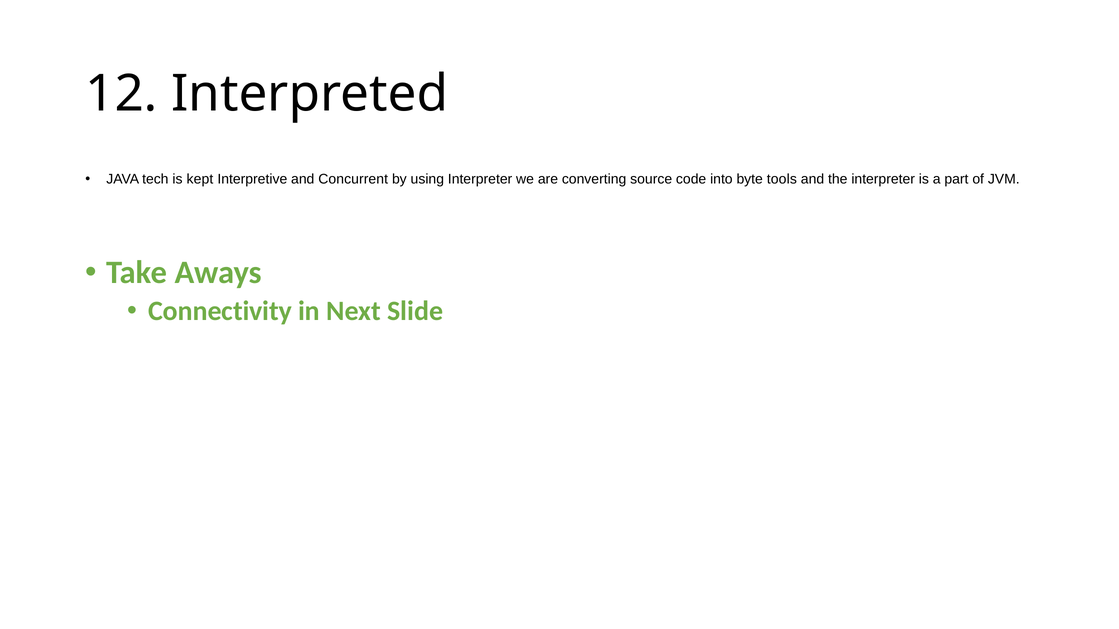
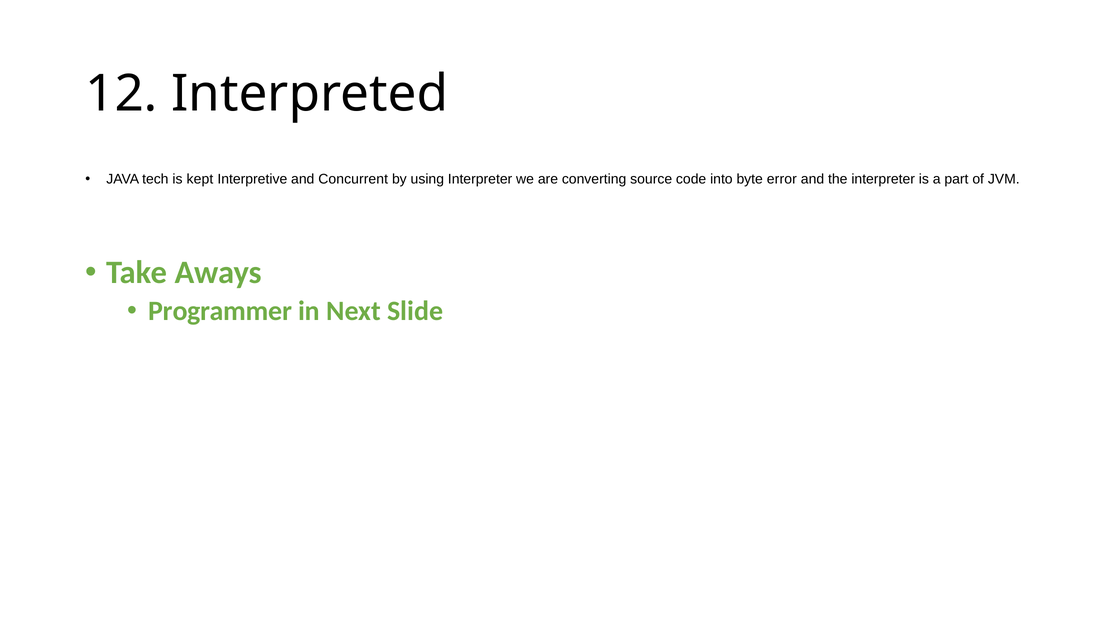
tools: tools -> error (782, 179)
Connectivity: Connectivity -> Programmer (220, 311)
